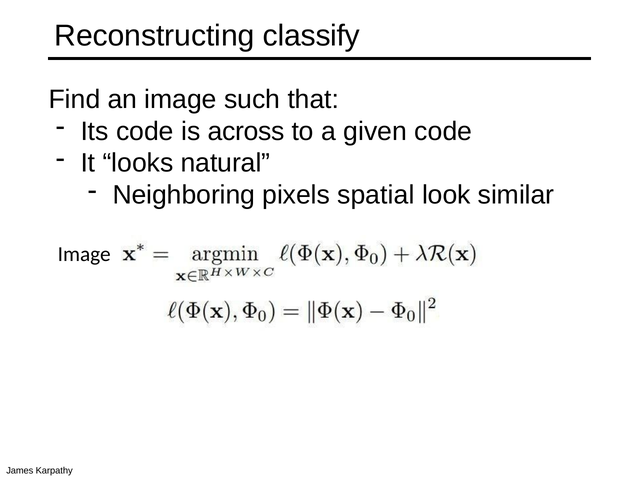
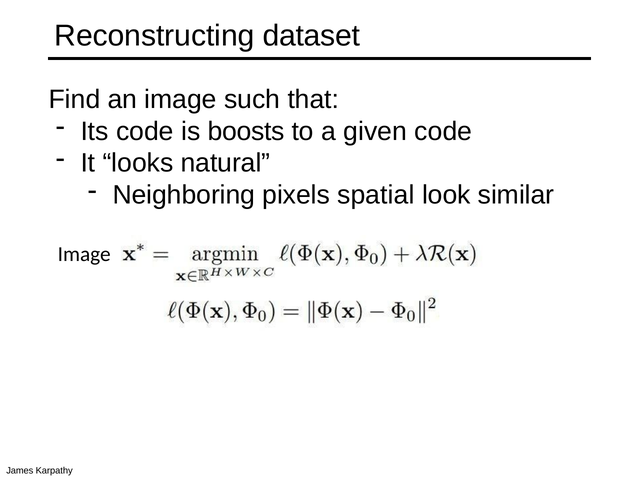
classify: classify -> dataset (311, 36)
across: across -> boosts (246, 131)
